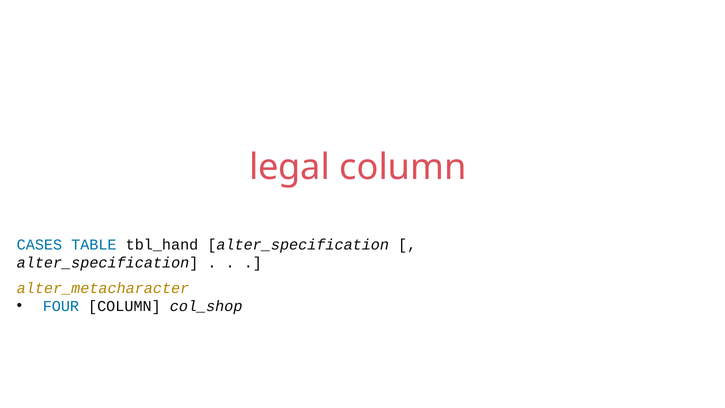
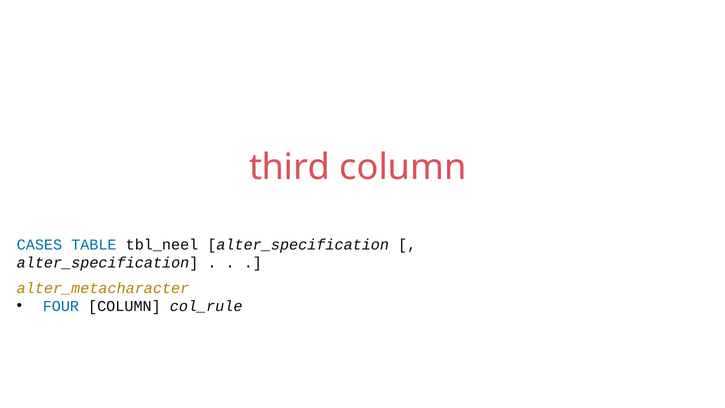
legal: legal -> third (290, 167)
tbl_hand: tbl_hand -> tbl_neel (162, 244)
col_shop: col_shop -> col_rule (206, 306)
